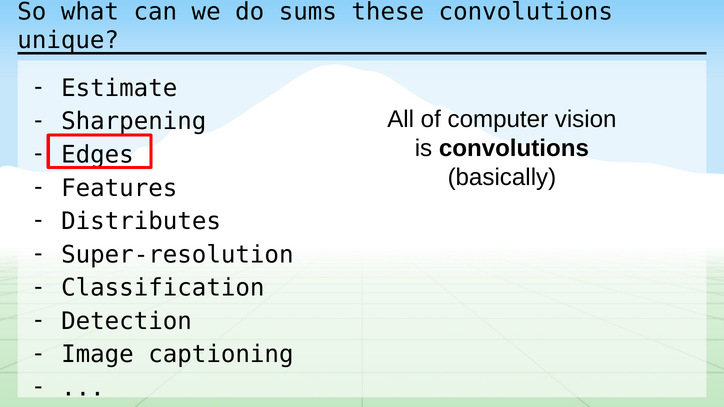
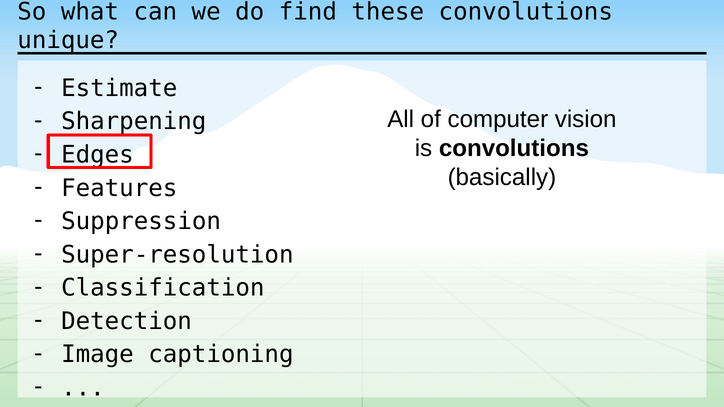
sums: sums -> find (308, 12)
Distributes: Distributes -> Suppression (141, 221)
